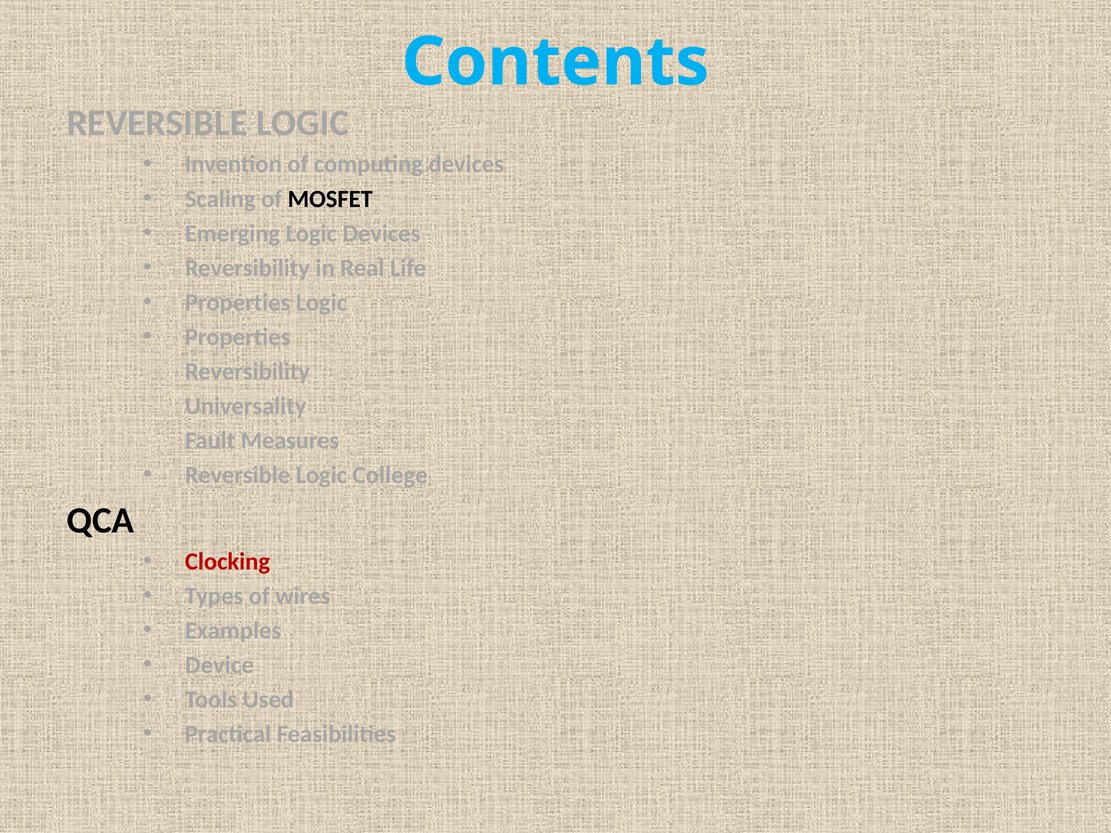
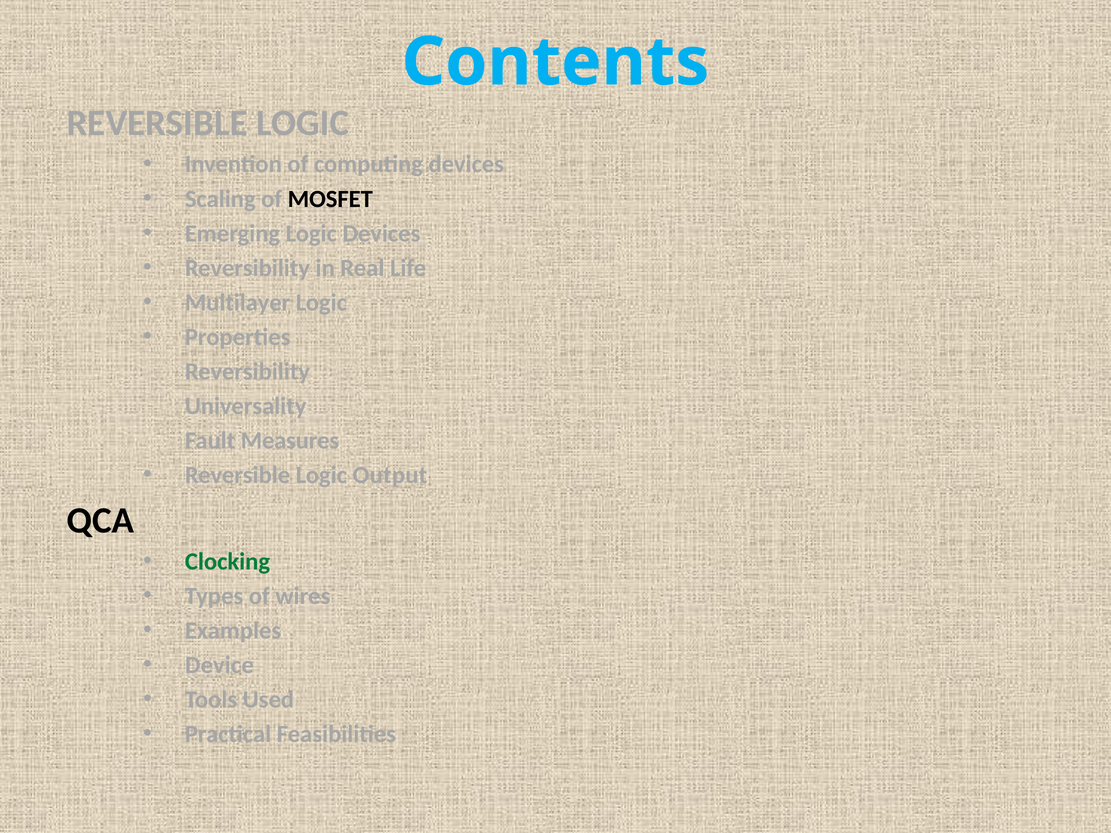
Properties: Properties -> Multilayer (238, 303)
College: College -> Output (390, 475)
Clocking colour: red -> green (228, 562)
